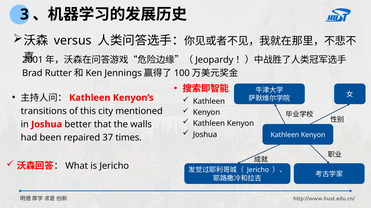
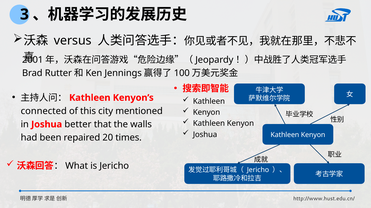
transitions: transitions -> connected (44, 111)
37: 37 -> 20 (108, 138)
